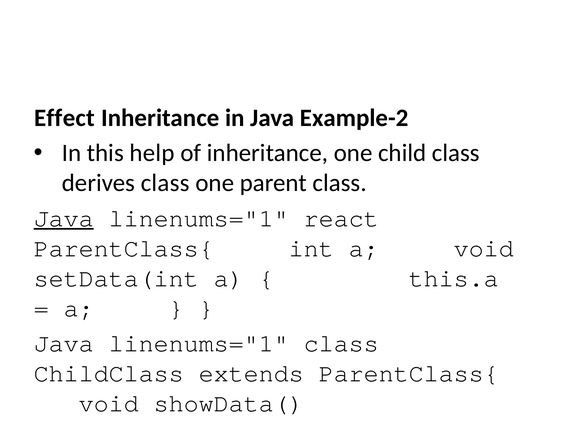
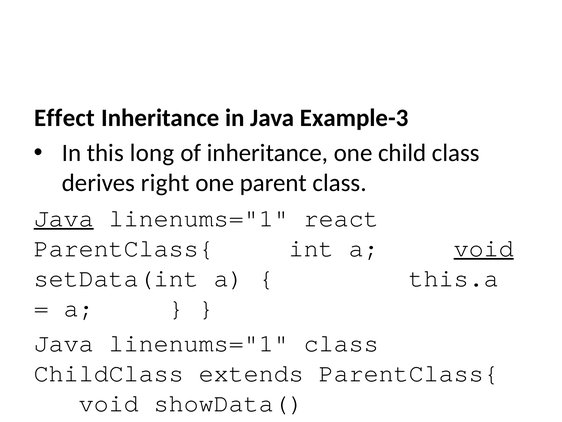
Example-2: Example-2 -> Example-3 (354, 118)
help: help -> long (152, 153)
derives class: class -> right (165, 183)
void underline: none -> present (484, 248)
